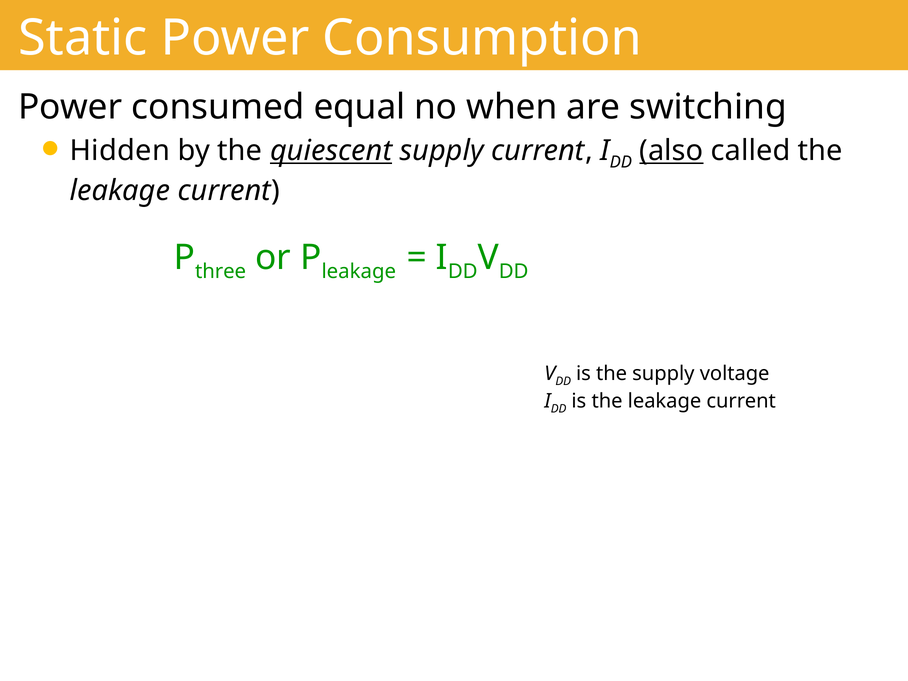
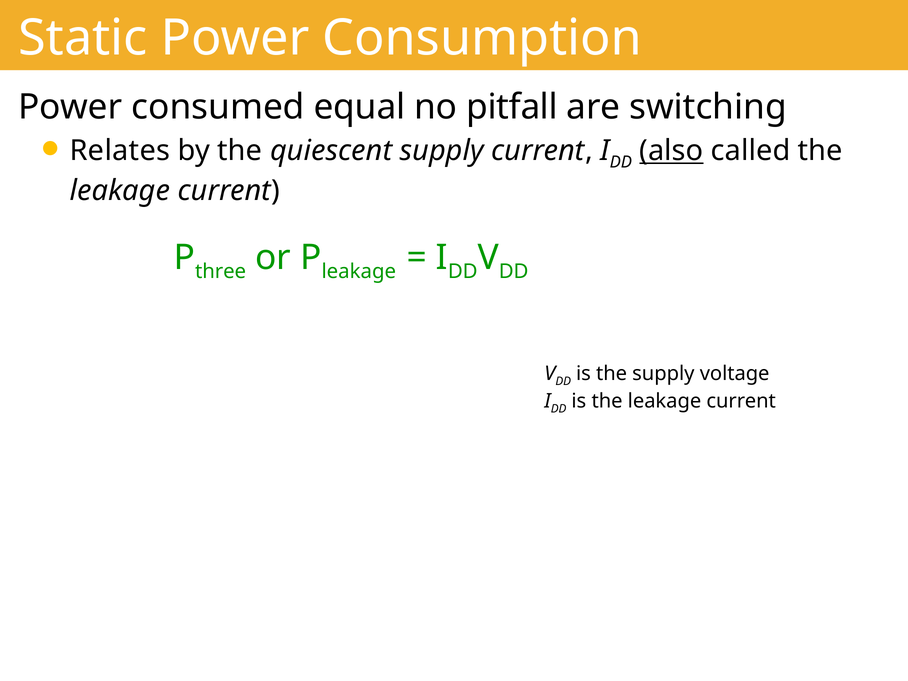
when: when -> pitfall (512, 107)
Hidden: Hidden -> Relates (120, 151)
quiescent underline: present -> none (331, 151)
